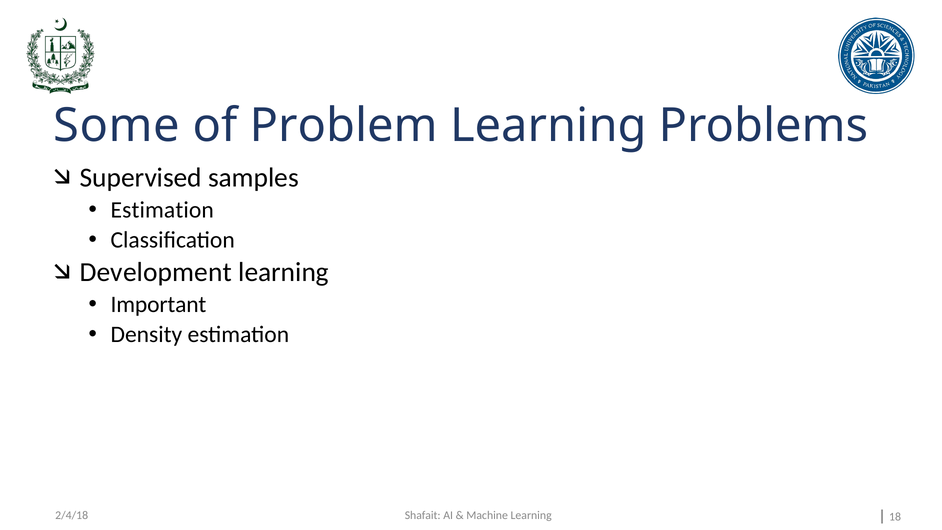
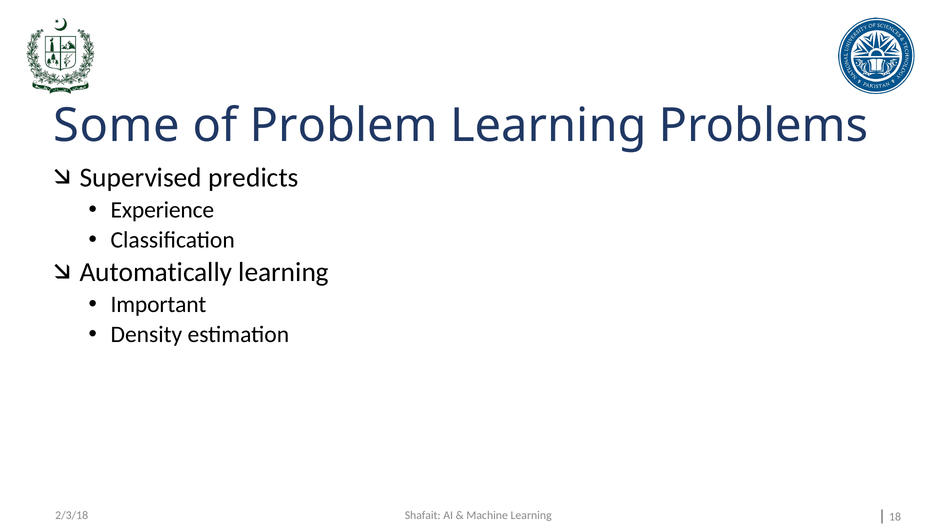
samples: samples -> predicts (253, 177)
Estimation: Estimation -> Experience (162, 210)
Development: Development -> Automatically (156, 272)
2/4/18: 2/4/18 -> 2/3/18 (72, 515)
